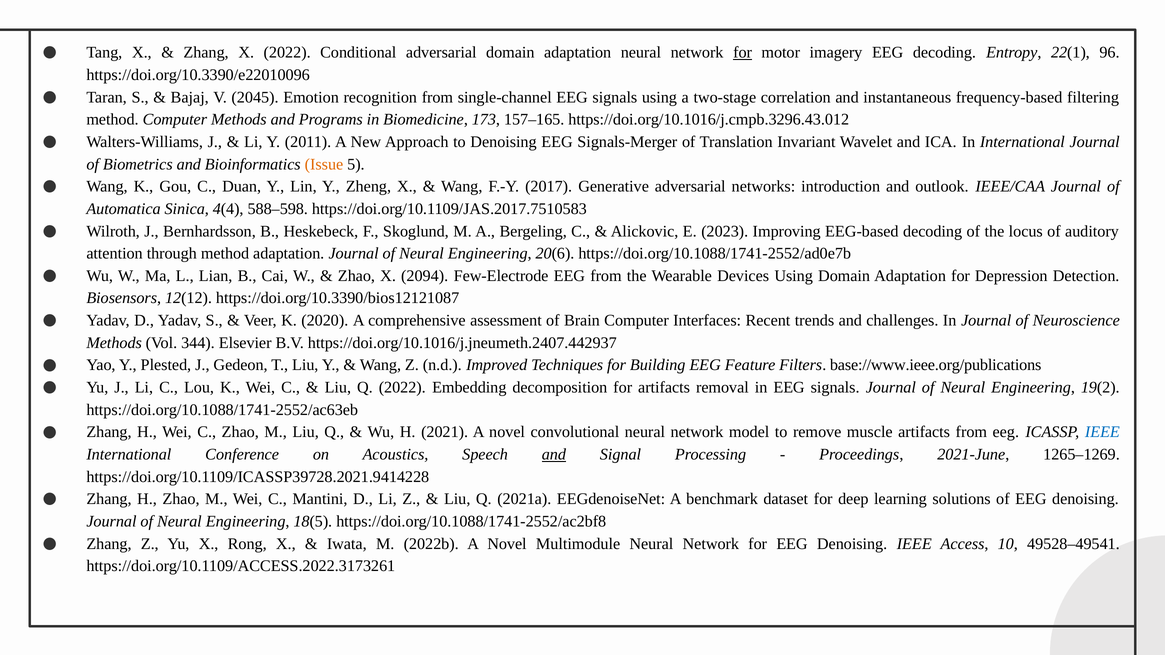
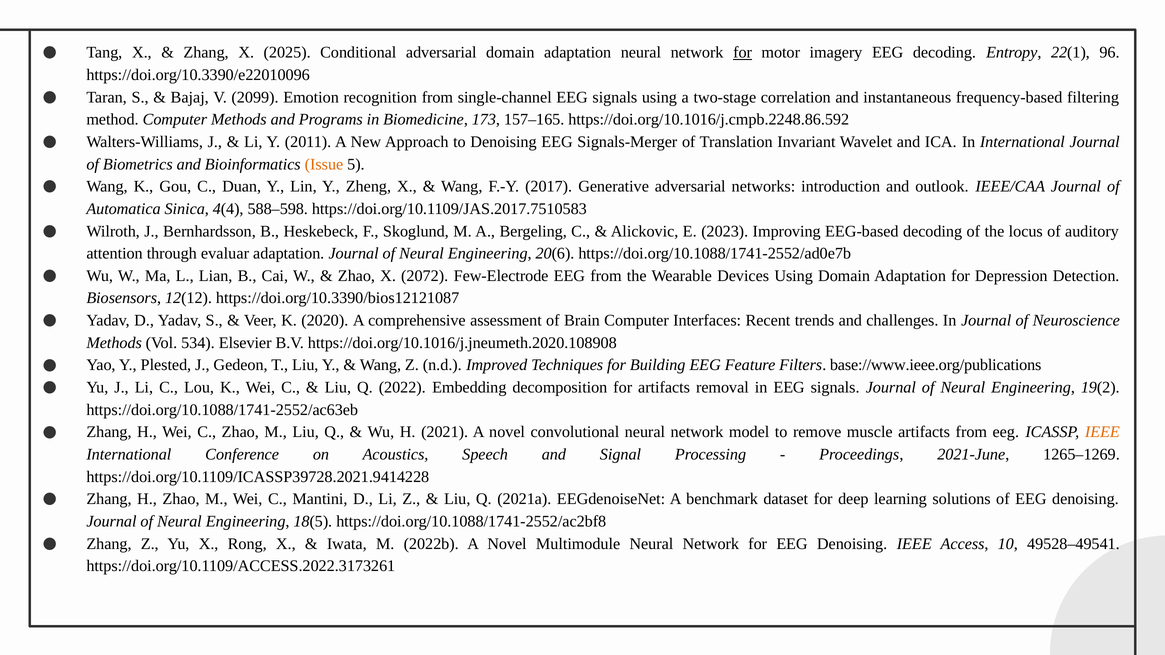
X 2022: 2022 -> 2025 (287, 53)
2045: 2045 -> 2099 (255, 97)
https://doi.org/10.1016/j.cmpb.3296.43.012: https://doi.org/10.1016/j.cmpb.3296.43.012 -> https://doi.org/10.1016/j.cmpb.2248.86.592 (709, 120)
through method: method -> evaluar (225, 254)
2094: 2094 -> 2072 (425, 276)
344: 344 -> 534 (198, 343)
https://doi.org/10.1016/j.jneumeth.2407.442937: https://doi.org/10.1016/j.jneumeth.2407.442937 -> https://doi.org/10.1016/j.jneumeth.2020.108908 (462, 343)
IEEE colour: blue -> orange (1102, 432)
and underline: present -> none (554, 455)
